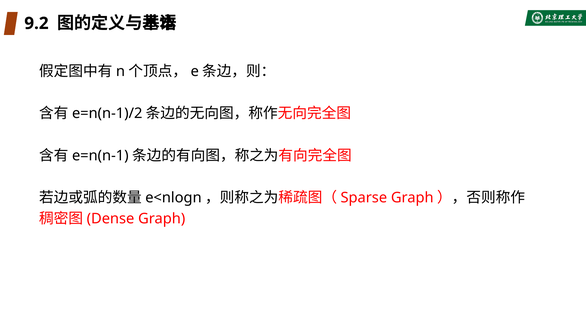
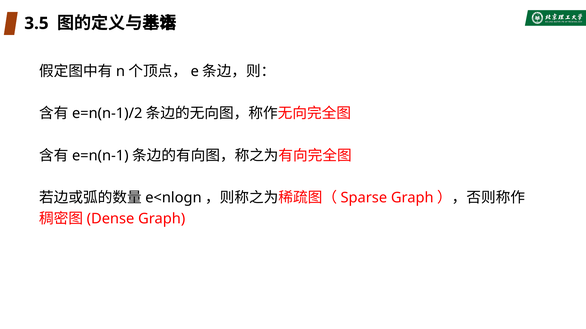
9.2: 9.2 -> 3.5 (36, 23)
